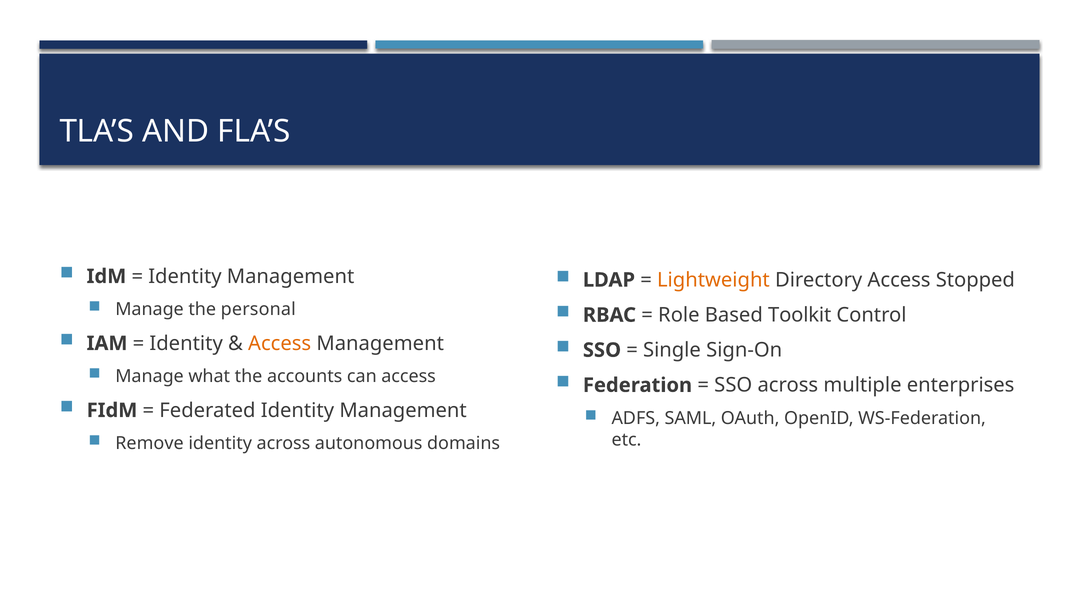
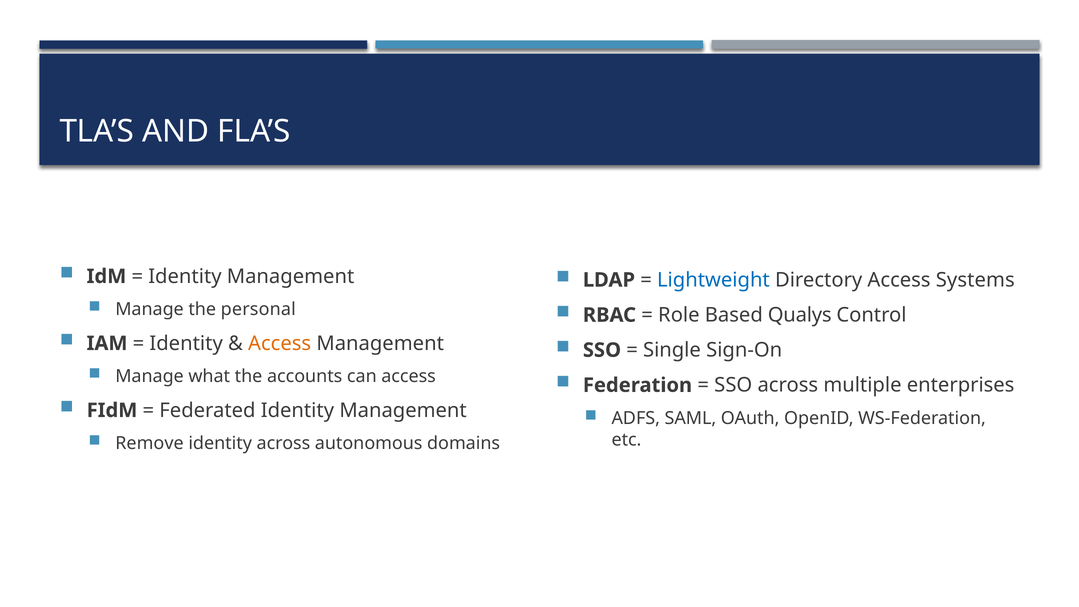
Lightweight colour: orange -> blue (713, 280)
Stopped: Stopped -> Systems (975, 280)
Toolkit: Toolkit -> Qualys (800, 315)
